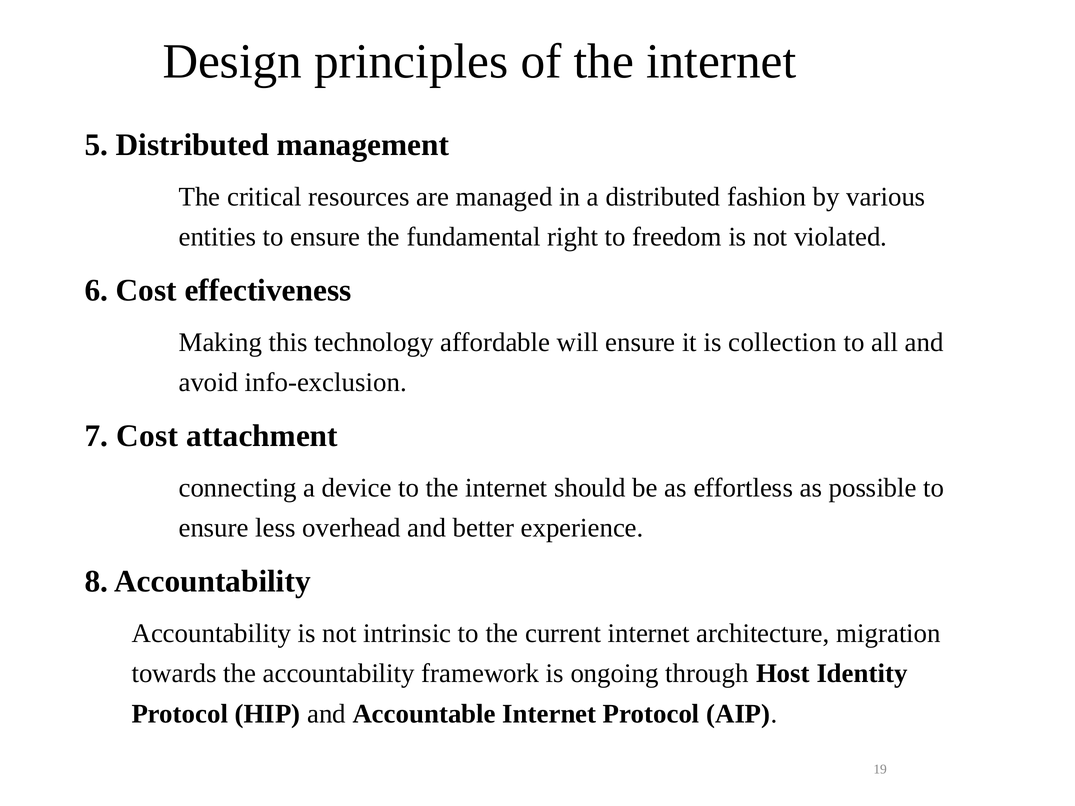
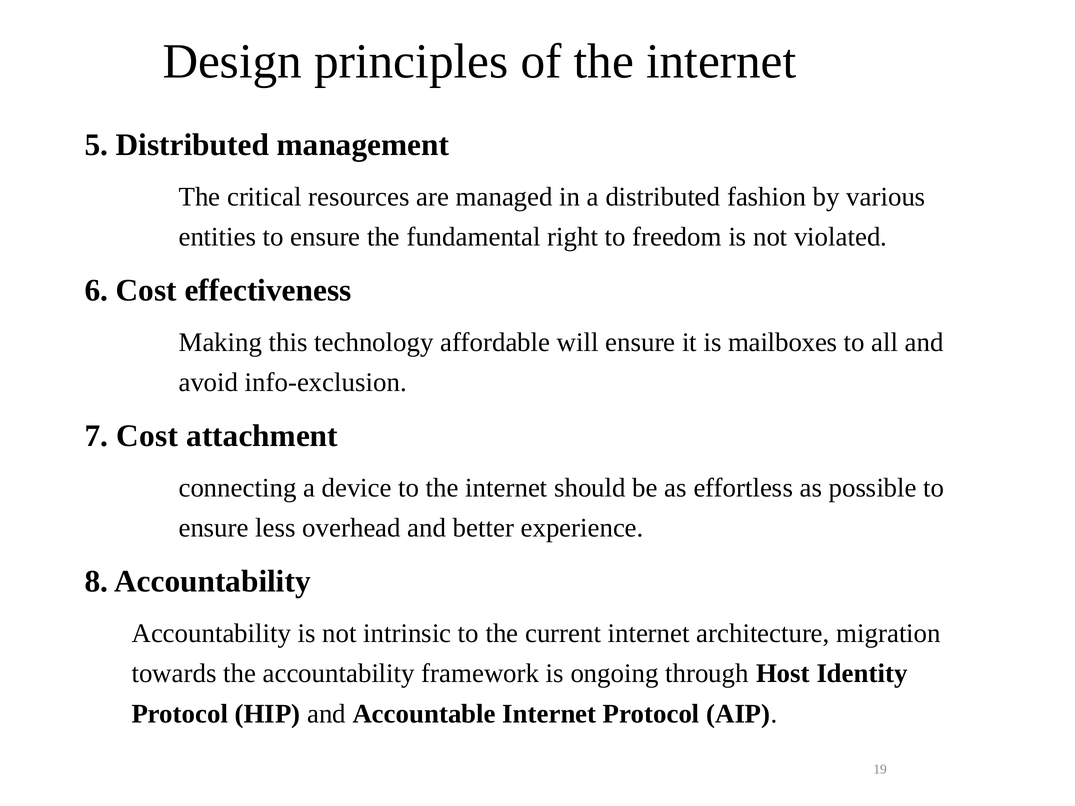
collection: collection -> mailboxes (783, 342)
